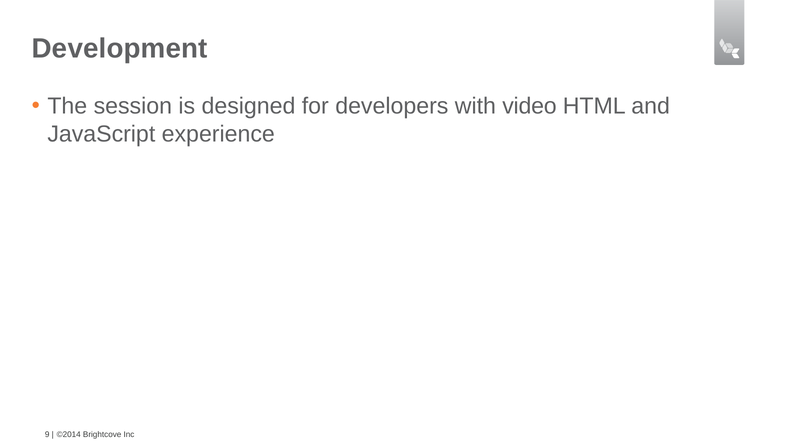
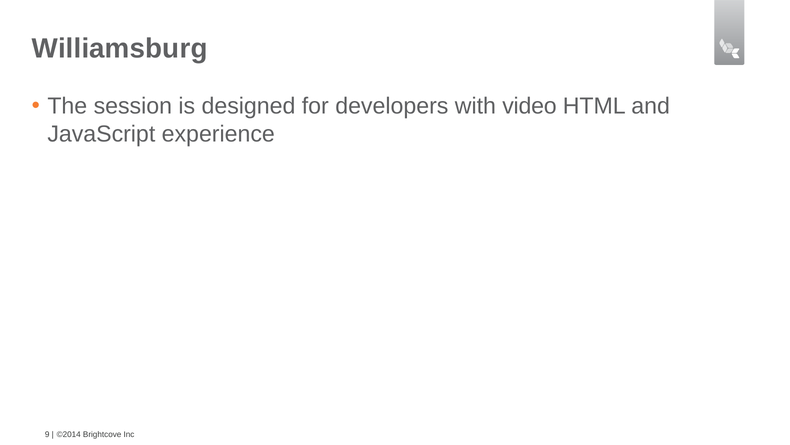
Development: Development -> Williamsburg (120, 49)
